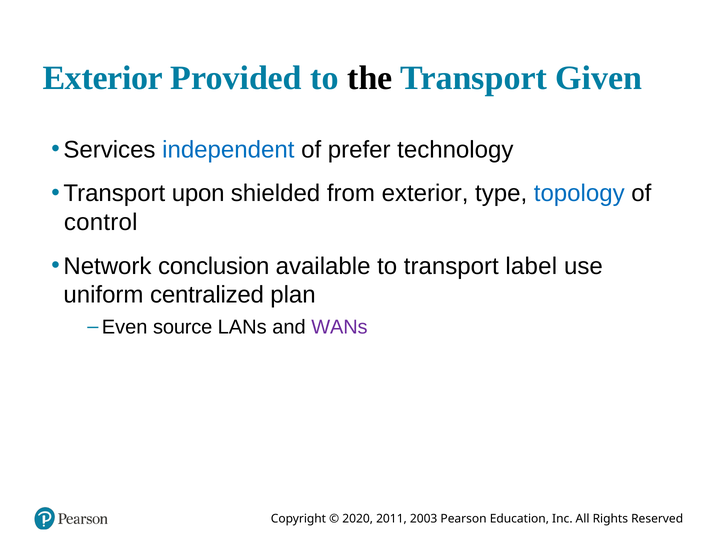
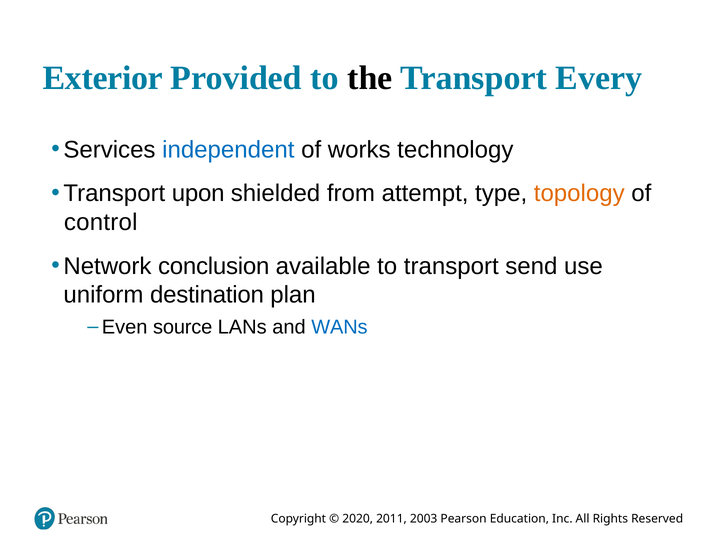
Given: Given -> Every (599, 78)
prefer: prefer -> works (359, 149)
from exterior: exterior -> attempt (425, 193)
topology colour: blue -> orange (579, 193)
label: label -> send (531, 266)
centralized: centralized -> destination (207, 295)
WANs colour: purple -> blue (339, 327)
